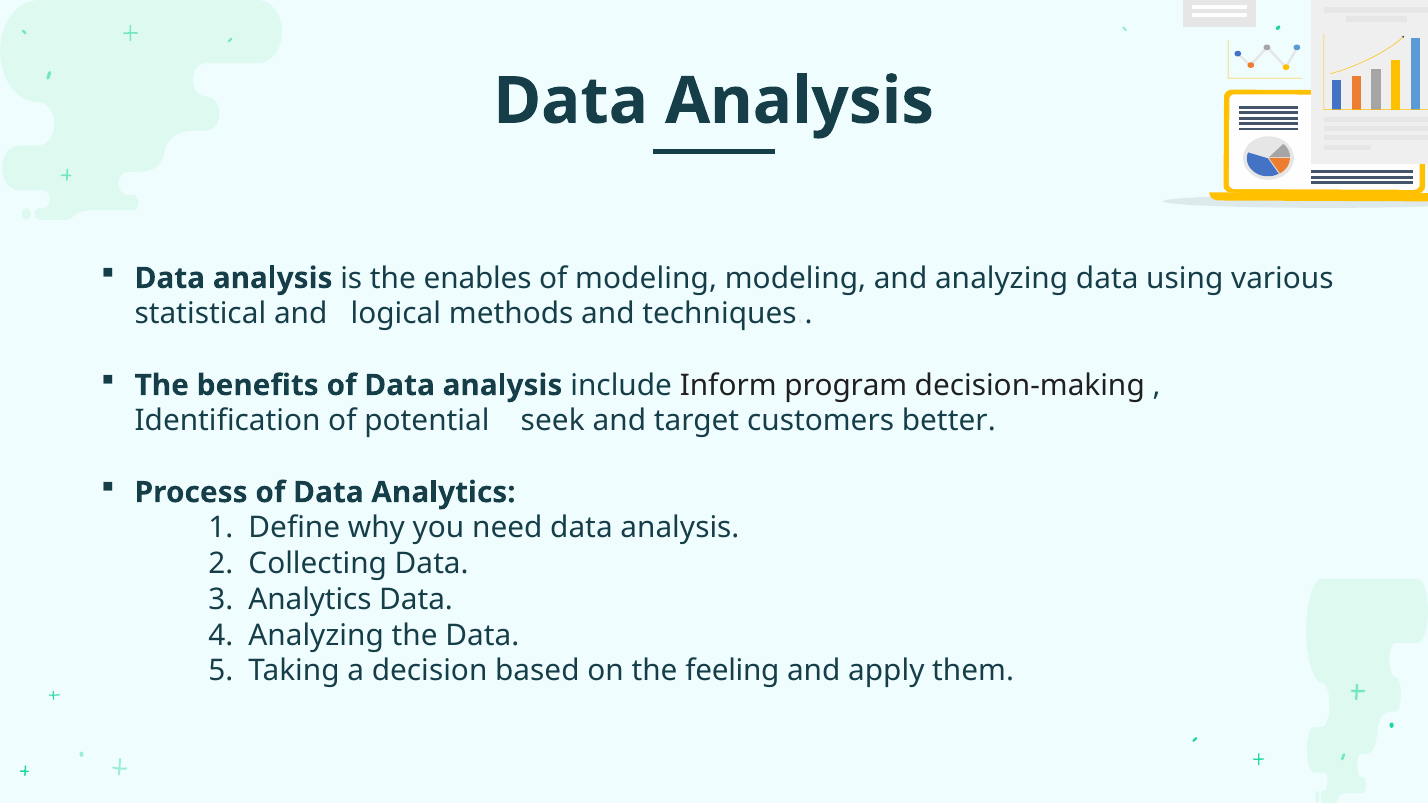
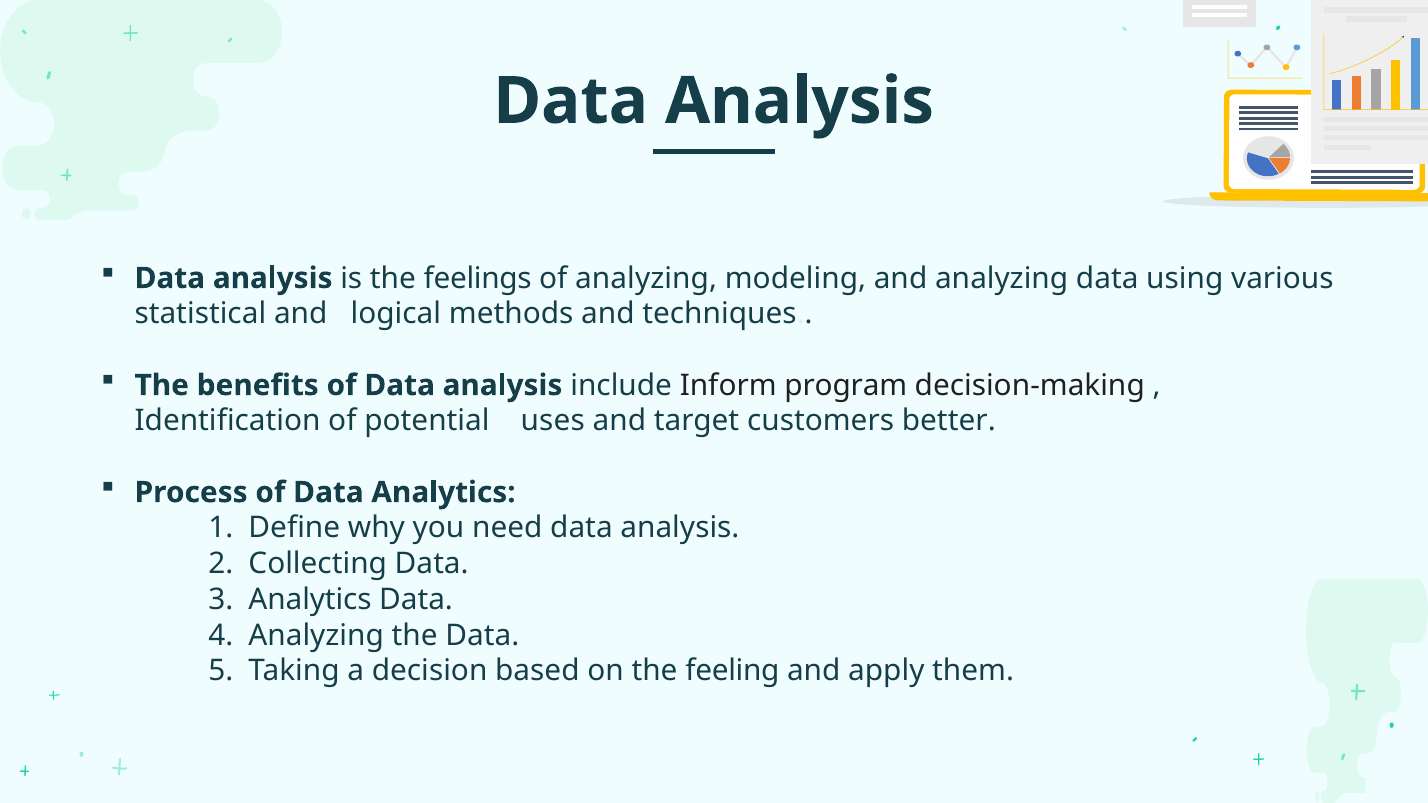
enables: enables -> feelings (478, 278)
of modeling: modeling -> analyzing (646, 278)
seek: seek -> uses (553, 421)
